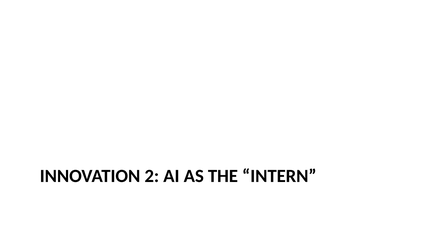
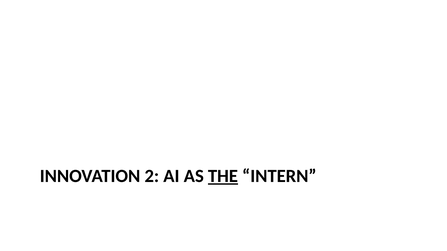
THE underline: none -> present (223, 176)
